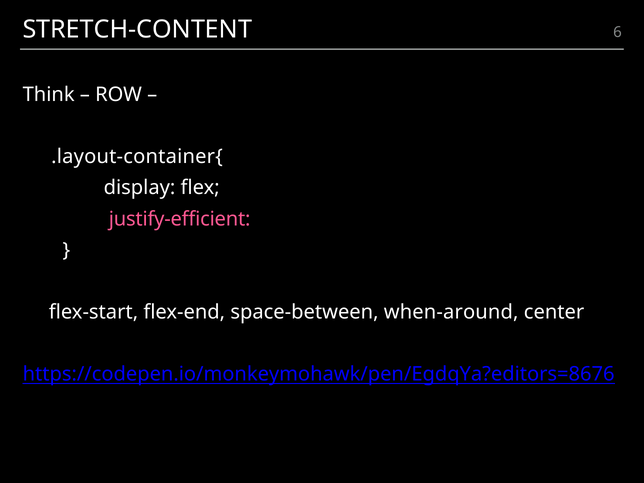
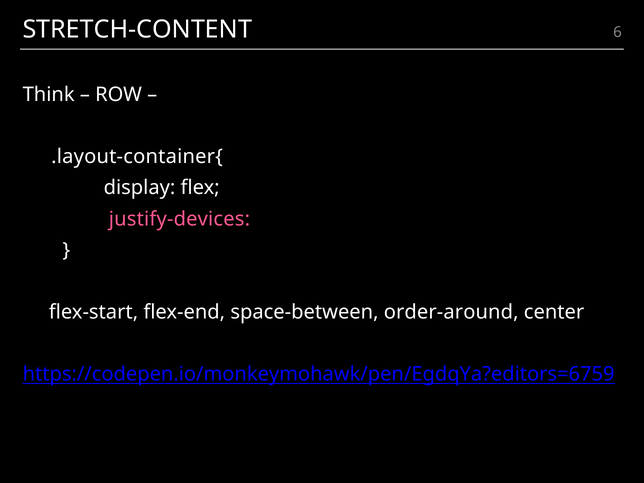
justify-efficient: justify-efficient -> justify-devices (179, 219)
when-around: when-around -> order-around (451, 312)
https://codepen.io/monkeymohawk/pen/EgdqYa?editors=8676: https://codepen.io/monkeymohawk/pen/EgdqYa?editors=8676 -> https://codepen.io/monkeymohawk/pen/EgdqYa?editors=6759 (319, 374)
